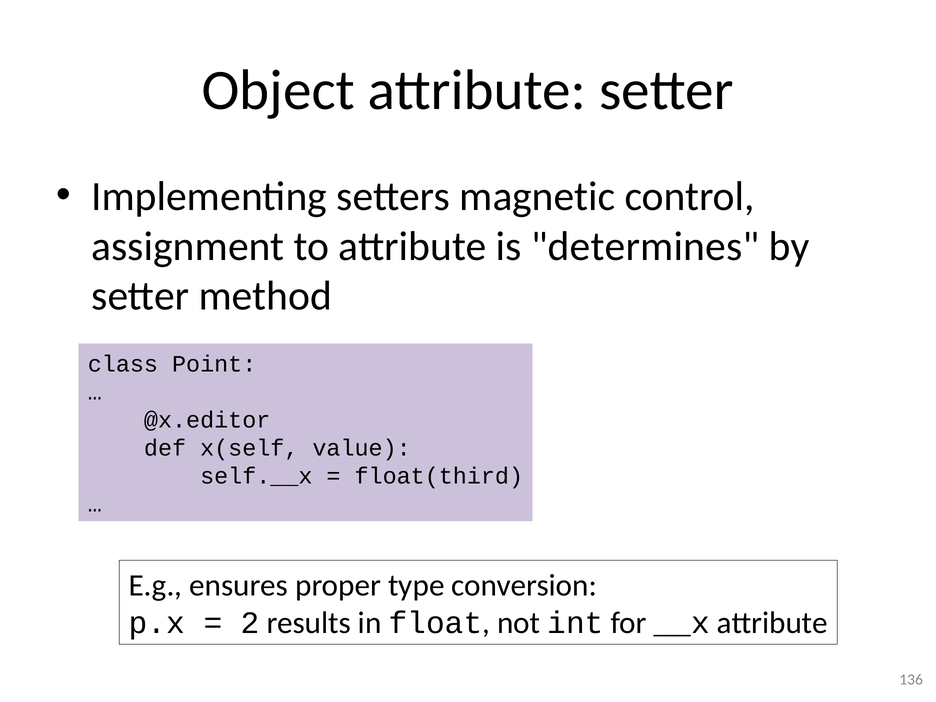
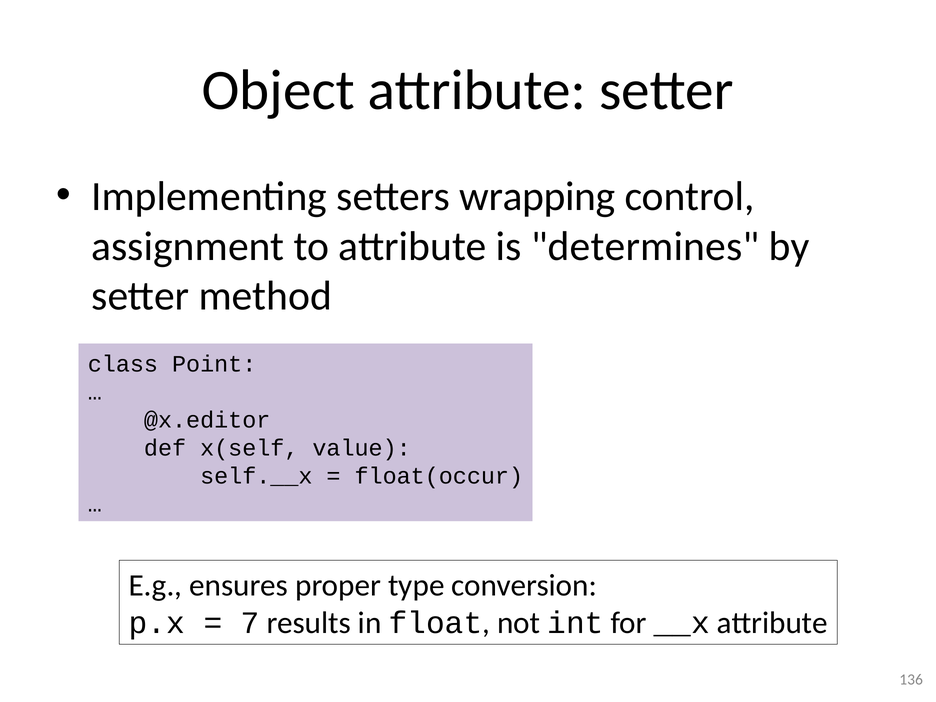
magnetic: magnetic -> wrapping (537, 196)
float(third: float(third -> float(occur (439, 476)
2: 2 -> 7 (250, 623)
